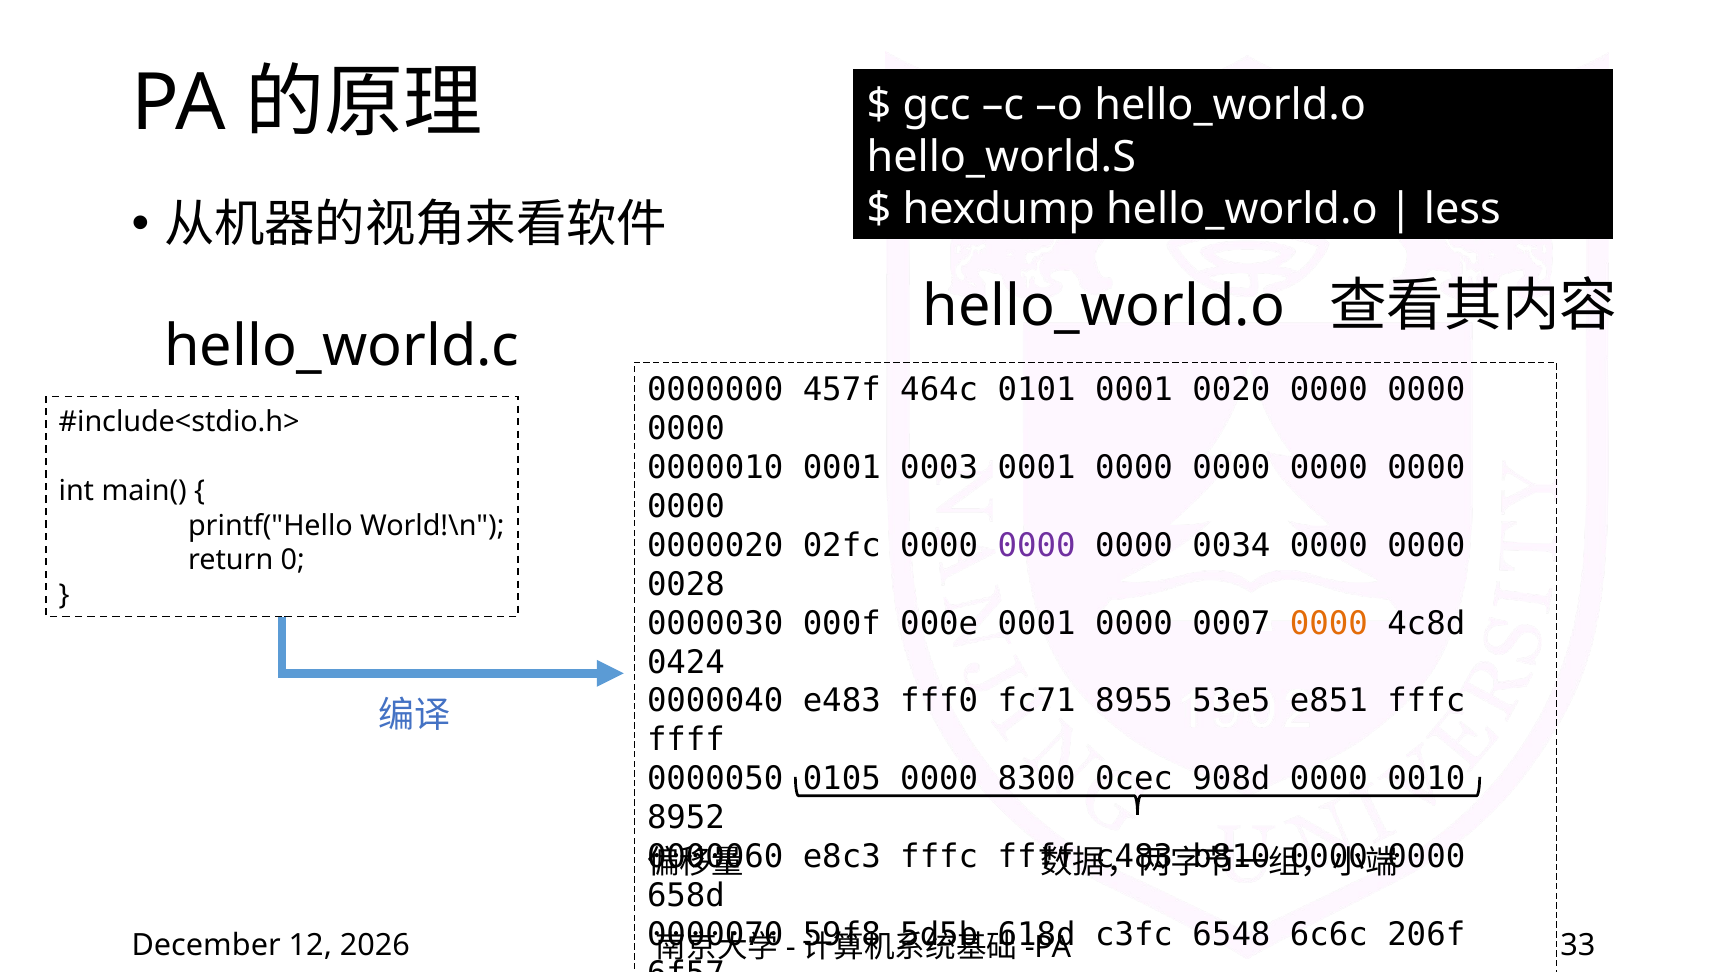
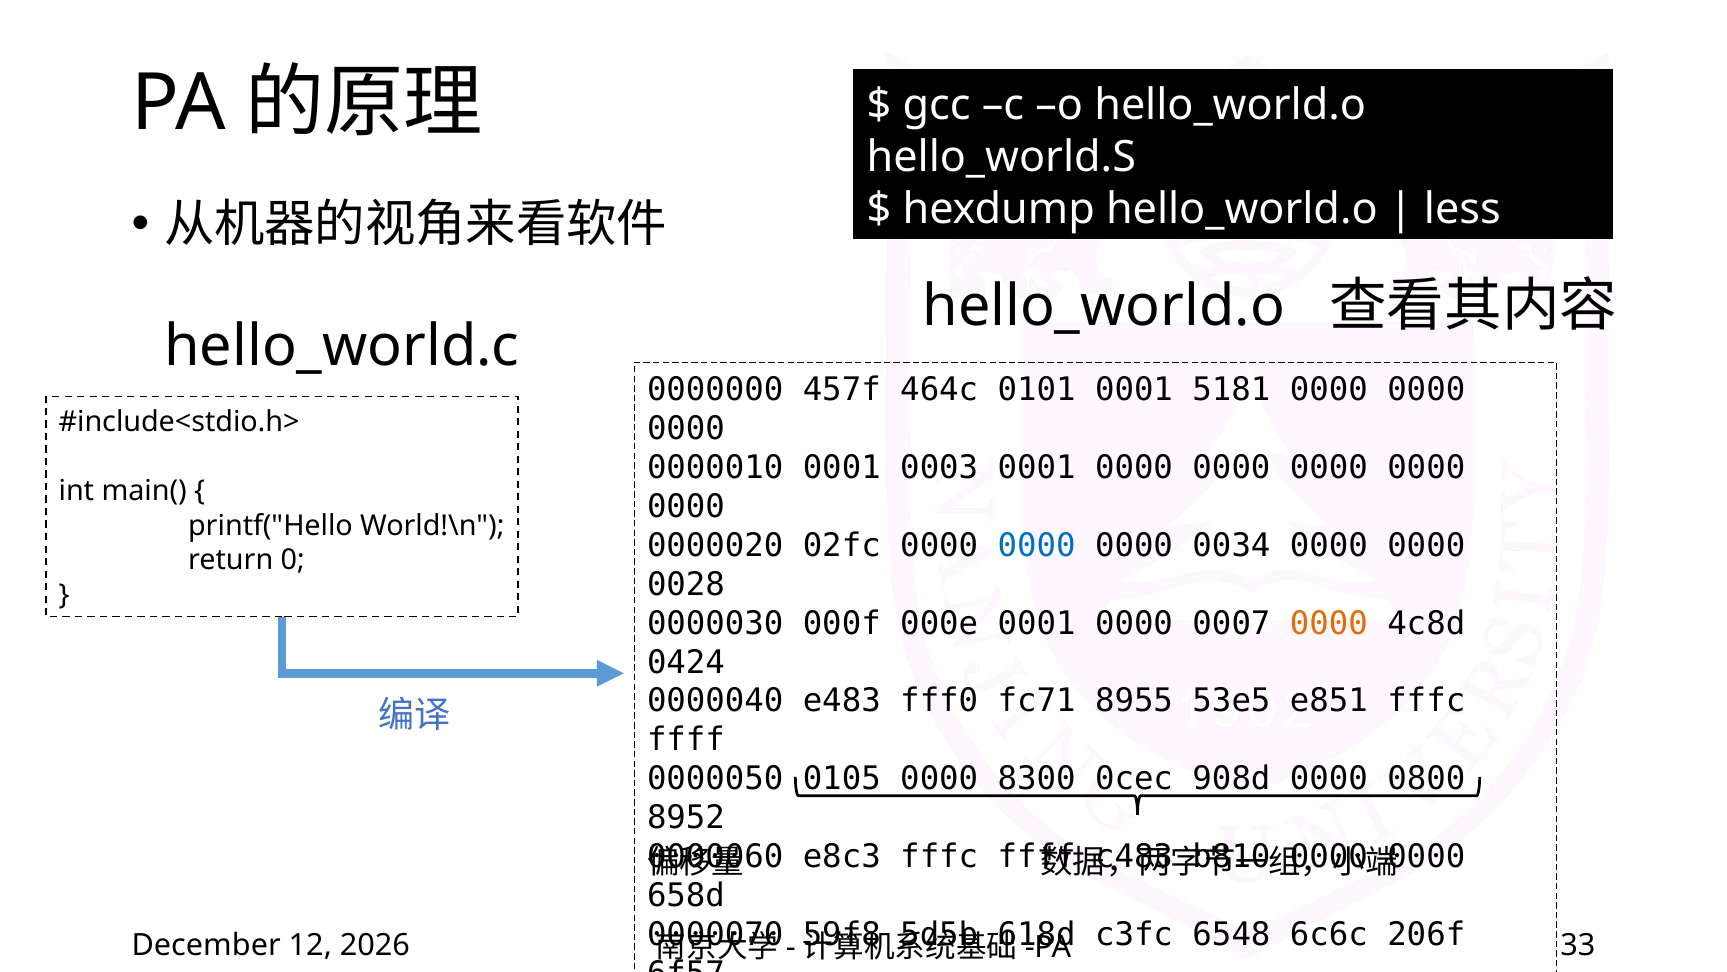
0020: 0020 -> 5181 (1231, 390)
0000 colour: purple -> blue (1037, 545)
0010: 0010 -> 0800 (1426, 779)
